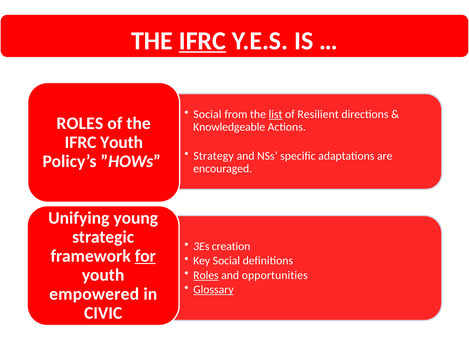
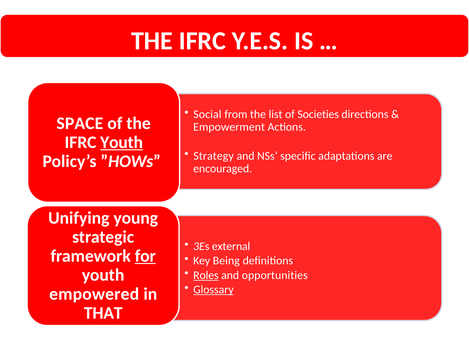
IFRC underline: present -> none (202, 41)
list underline: present -> none (276, 114)
Resilient: Resilient -> Societies (318, 114)
ROLES: ROLES -> SPACE (80, 123)
Knowledgeable: Knowledgeable -> Empowerment (229, 127)
Youth underline: none -> present (122, 142)
creation: creation -> external (231, 246)
Key Social: Social -> Being (226, 261)
CIVIC: CIVIC -> THAT (103, 313)
